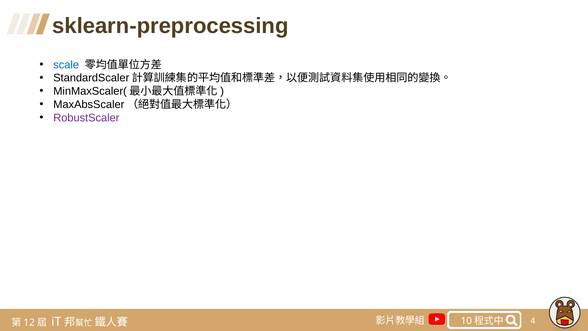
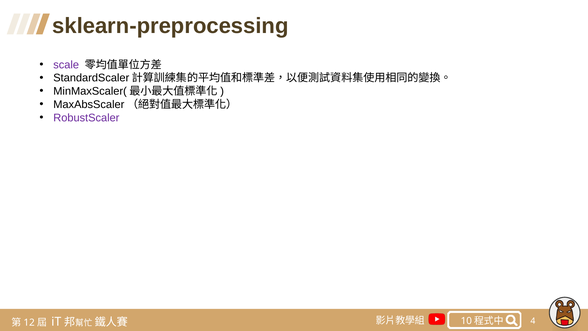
scale colour: blue -> purple (66, 65)
